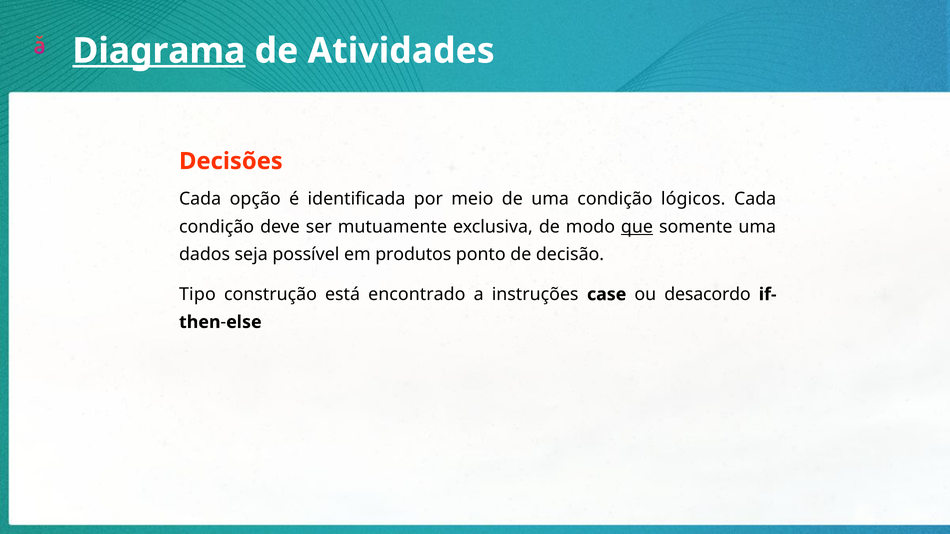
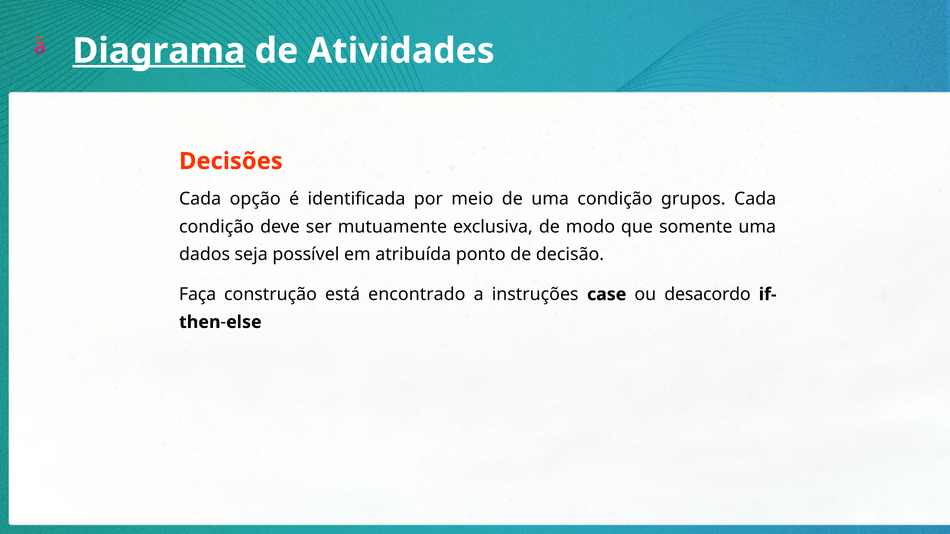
lógicos: lógicos -> grupos (693, 199)
que underline: present -> none (637, 227)
produtos: produtos -> atribuída (413, 255)
Tipo: Tipo -> Faça (198, 295)
